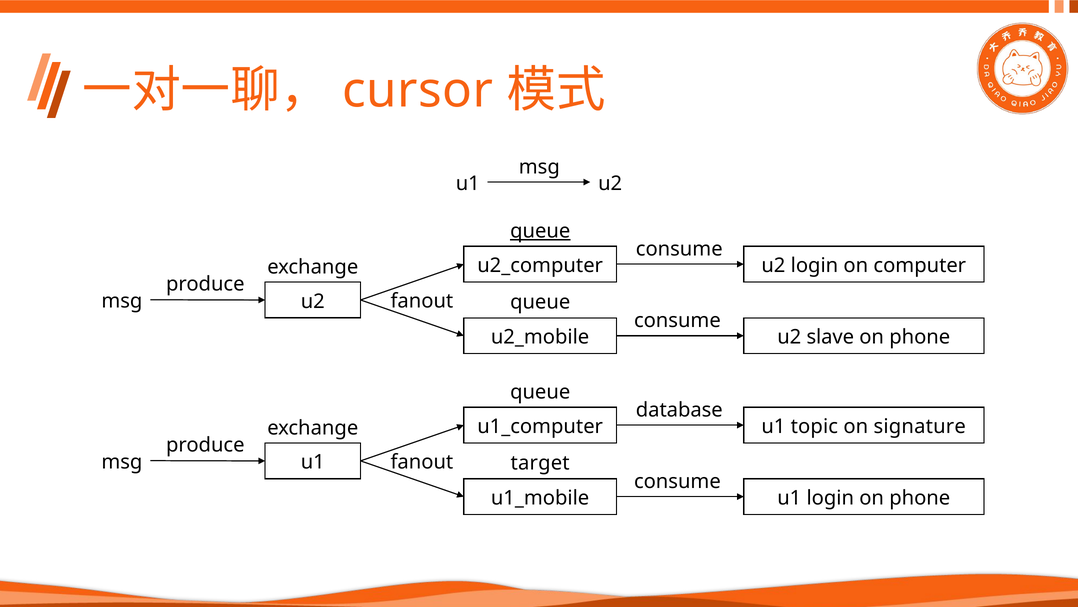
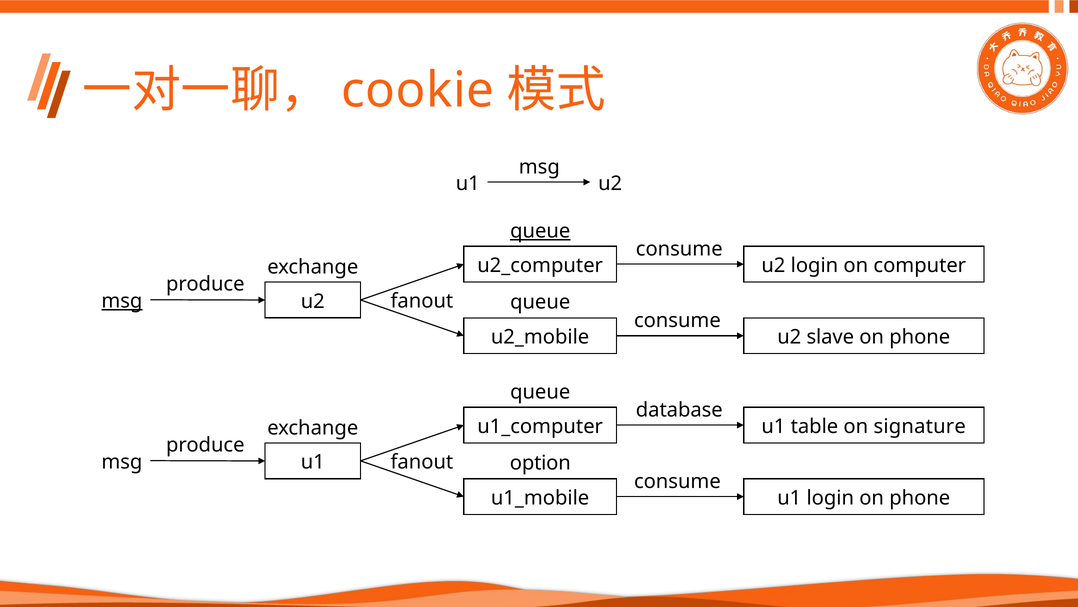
cursor: cursor -> cookie (418, 91)
msg underline: none -> present (122, 301)
topic: topic -> table (814, 426)
target: target -> option (540, 463)
